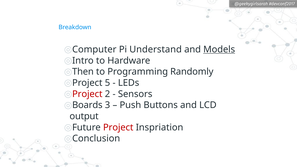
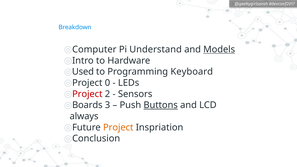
Then: Then -> Used (83, 72)
Randomly: Randomly -> Keyboard (192, 72)
5: 5 -> 0 (107, 83)
Buttons underline: none -> present (161, 105)
output: output -> always (84, 116)
Project colour: red -> orange (118, 127)
